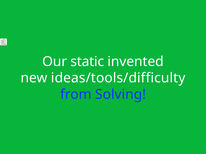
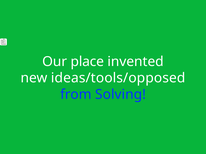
static: static -> place (87, 62)
ideas/tools/difficulty: ideas/tools/difficulty -> ideas/tools/opposed (118, 78)
